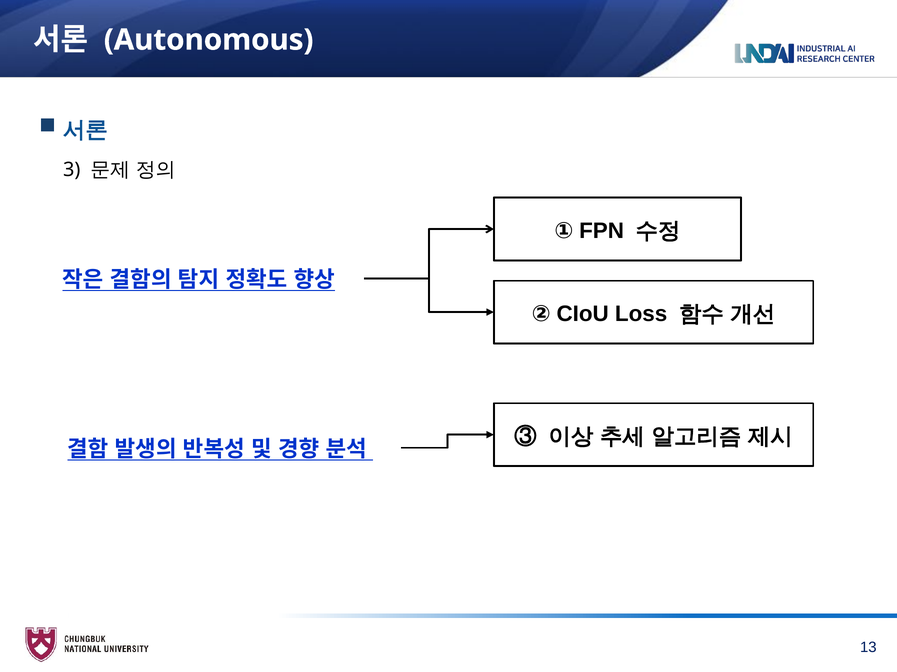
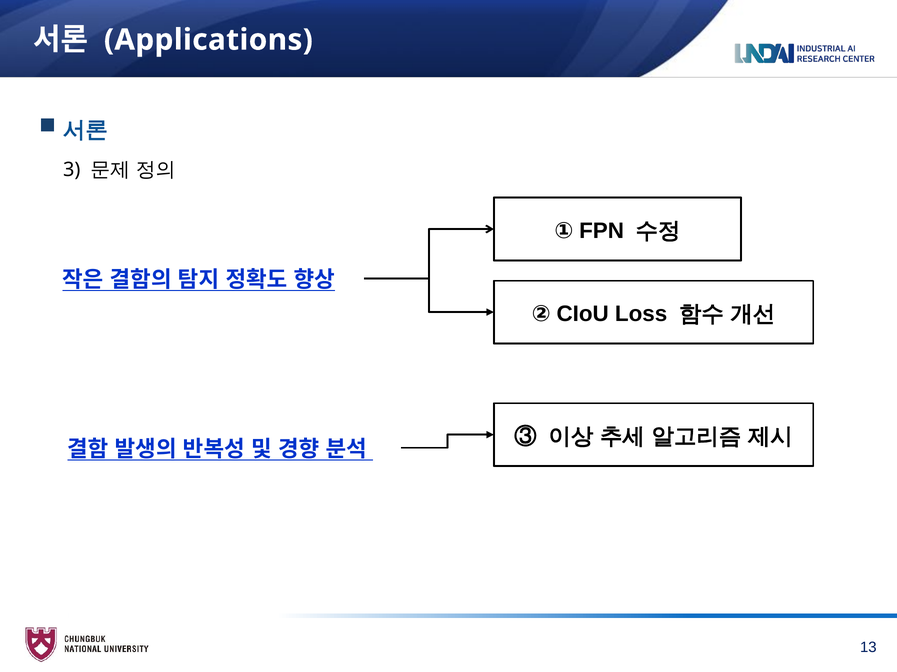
Autonomous: Autonomous -> Applications (208, 40)
